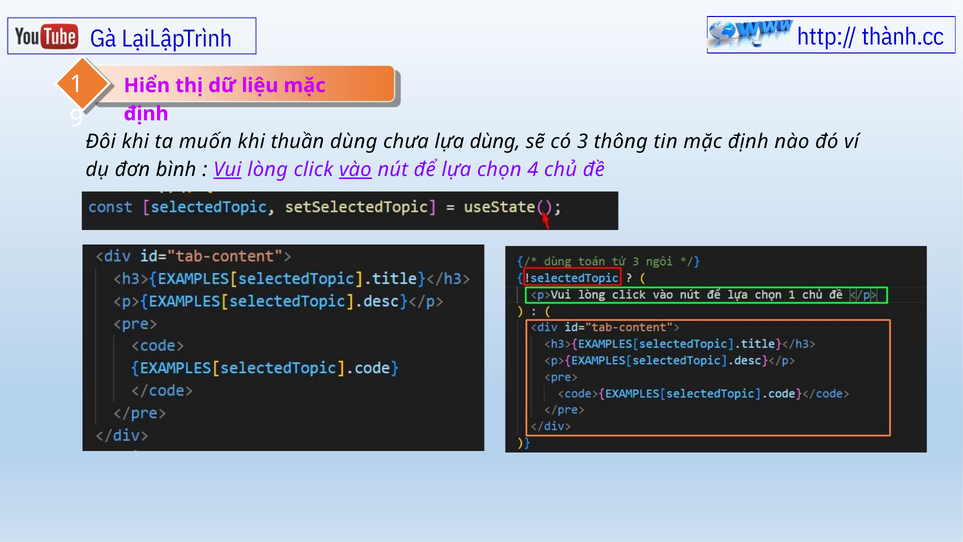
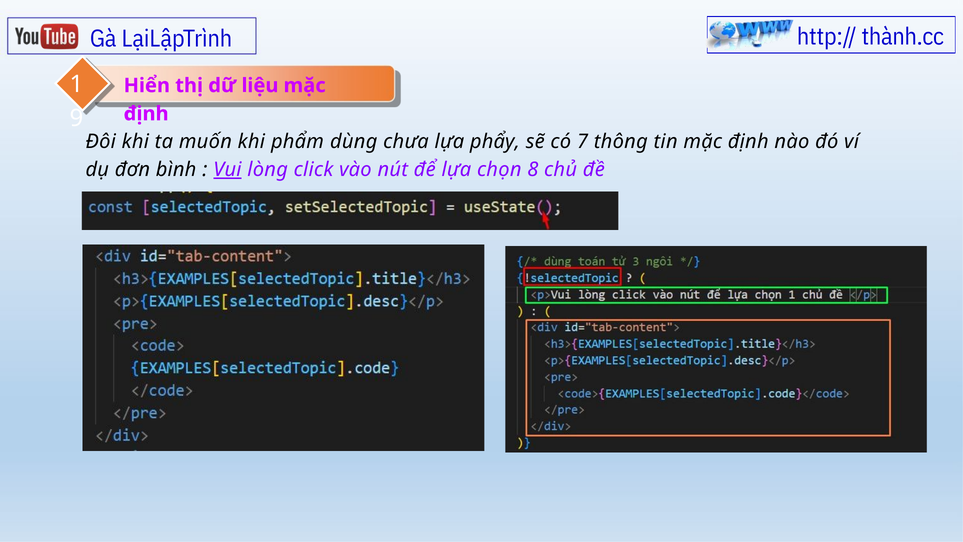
thuần: thuần -> phẩm (297, 141)
lựa dùng: dùng -> phẩy (495, 141)
3: 3 -> 7 (583, 141)
vào underline: present -> none (355, 169)
4: 4 -> 8 (533, 169)
